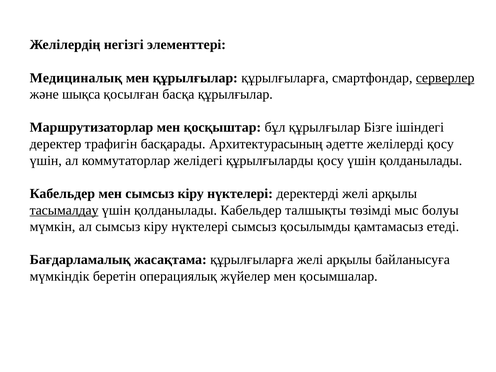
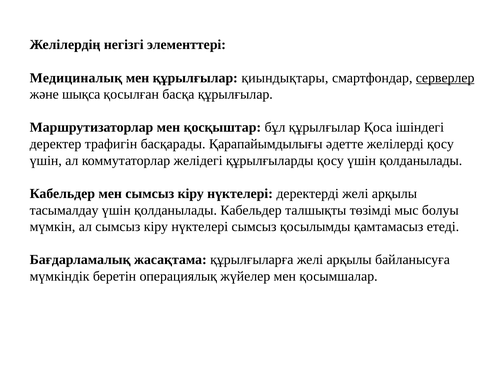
құрылғылар құрылғыларға: құрылғыларға -> қиындықтары (285, 78)
Бізге: Бізге -> Қоса (378, 127)
Архитектурасының: Архитектурасының -> Қарапайымдылығы (266, 144)
тасымалдау underline: present -> none (64, 210)
